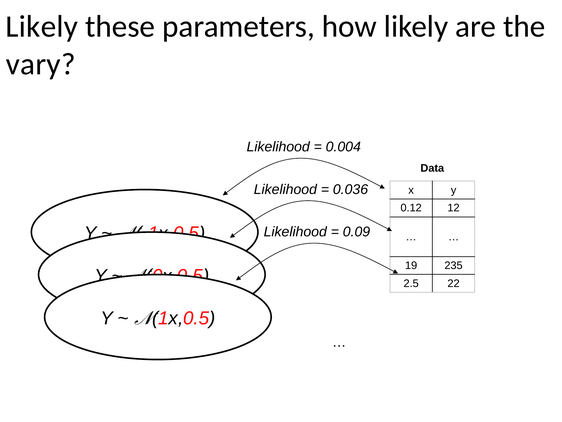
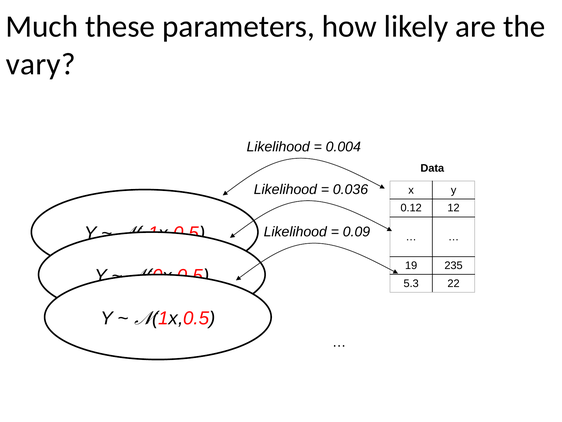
Likely: Likely -> Much (42, 27)
2.5: 2.5 -> 5.3 (411, 283)
